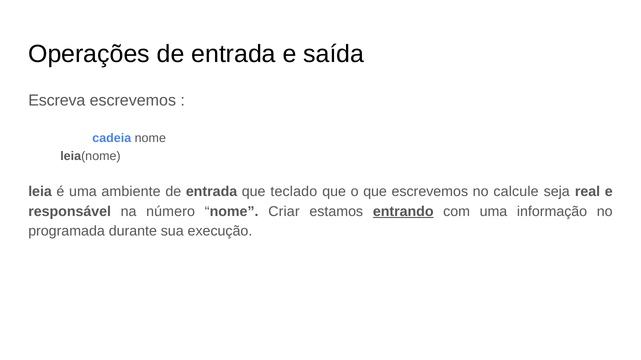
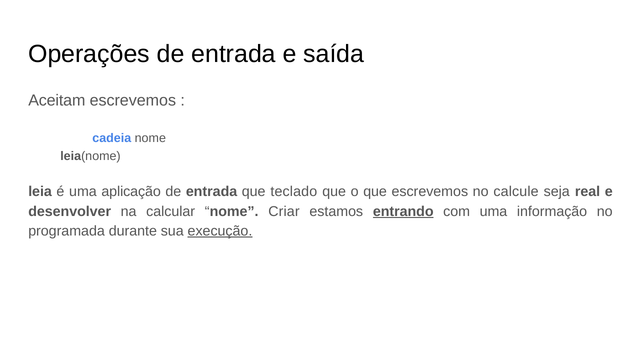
Escreva: Escreva -> Aceitam (57, 101)
ambiente: ambiente -> aplicação (131, 192)
responsável: responsável -> desenvolver (70, 212)
número: número -> calcular (171, 212)
execução underline: none -> present (220, 231)
